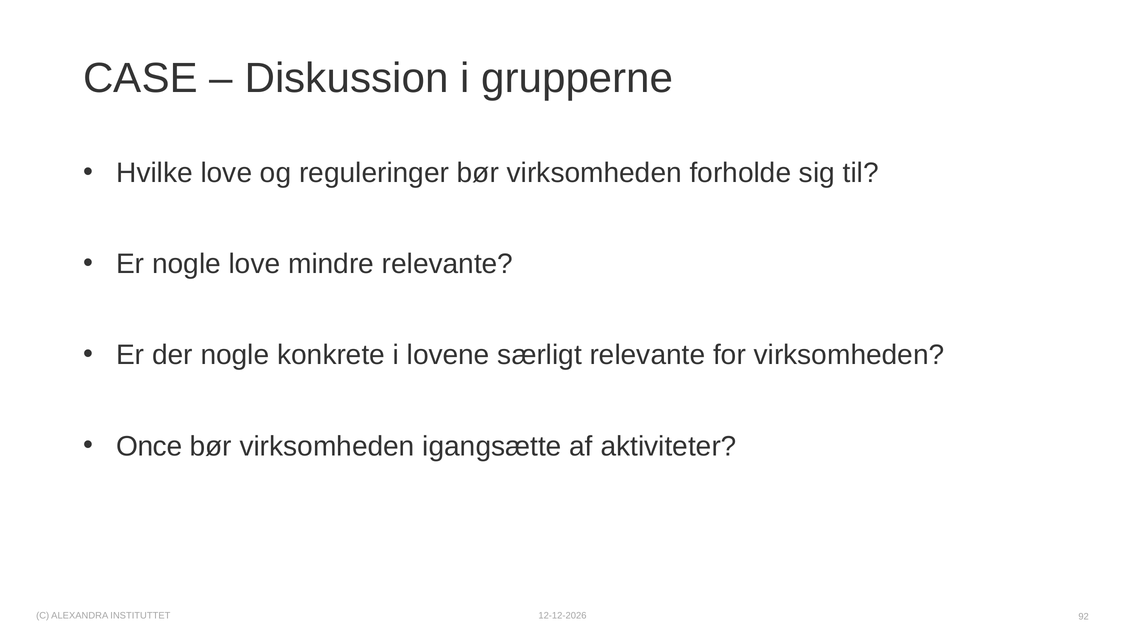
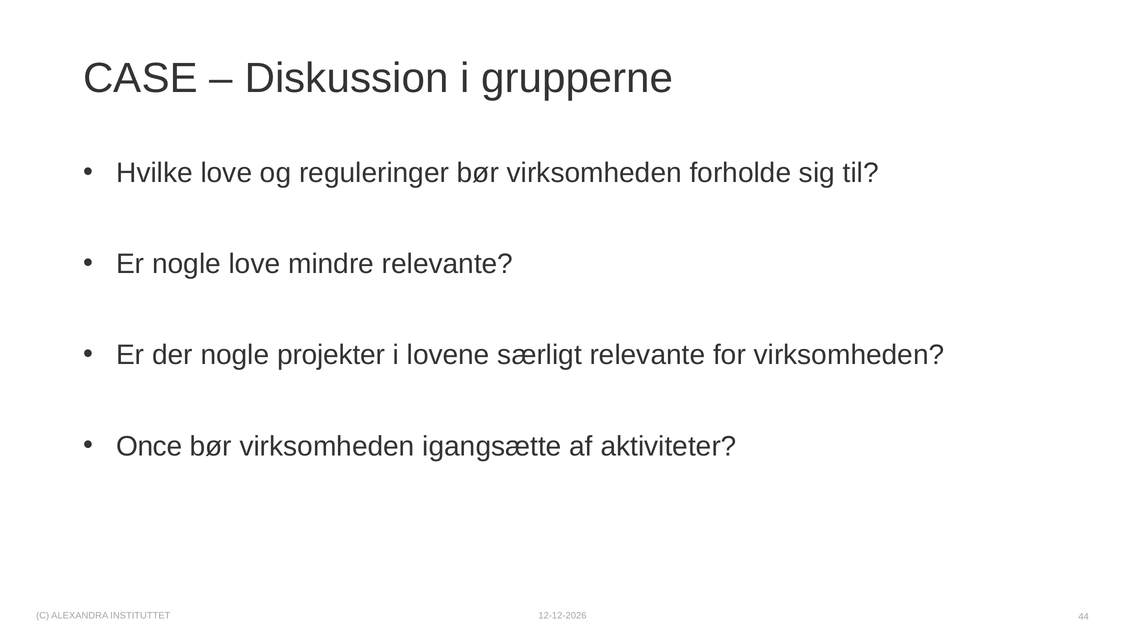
konkrete: konkrete -> projekter (331, 355)
92: 92 -> 44 (1084, 616)
